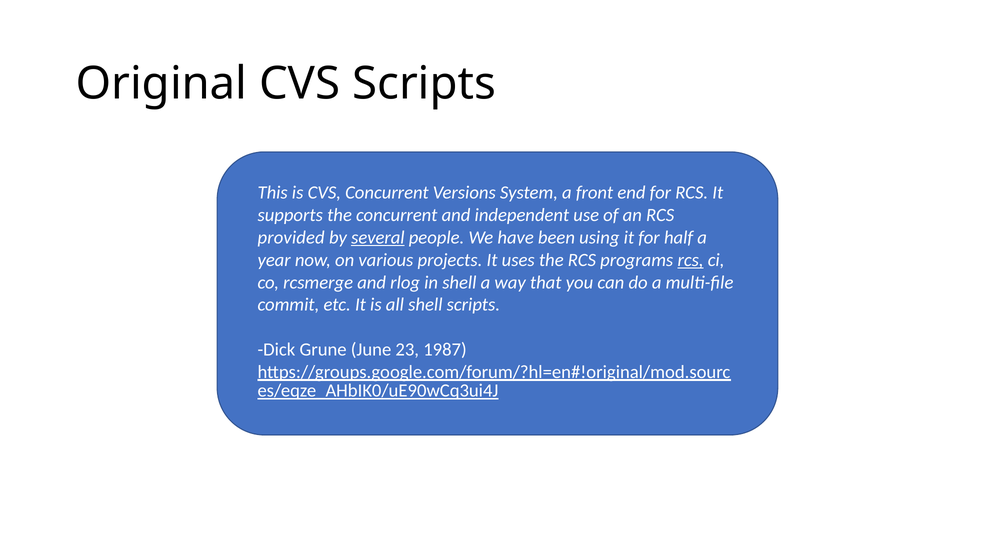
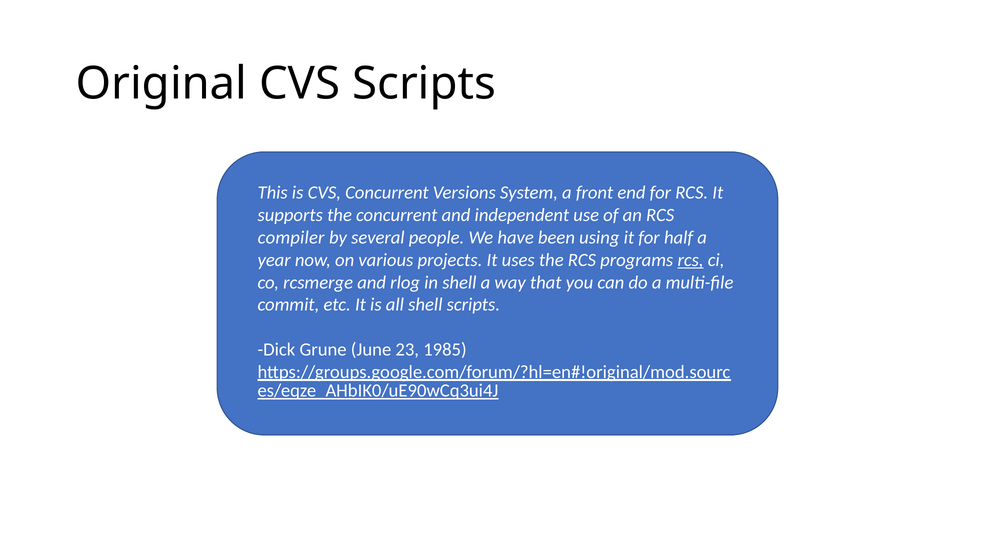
provided: provided -> compiler (291, 237)
several underline: present -> none (378, 237)
1987: 1987 -> 1985 (445, 349)
